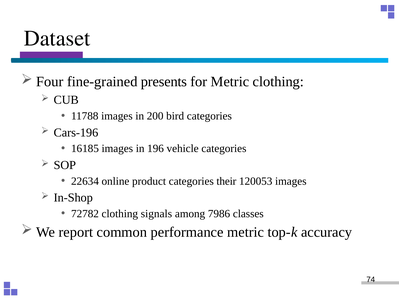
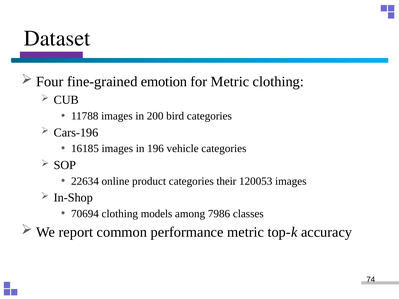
presents: presents -> emotion (164, 82)
72782: 72782 -> 70694 (85, 214)
signals: signals -> models (157, 214)
